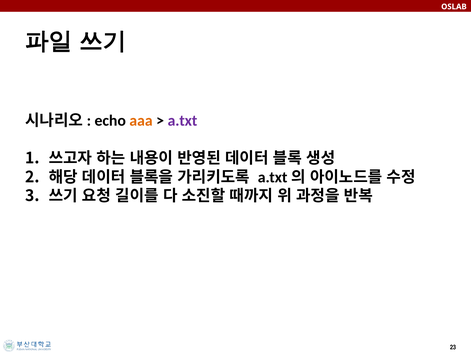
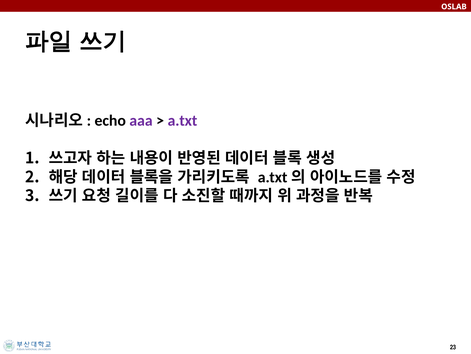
aaa colour: orange -> purple (141, 120)
